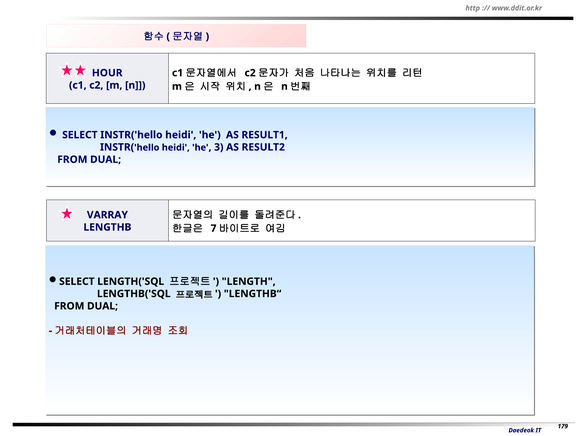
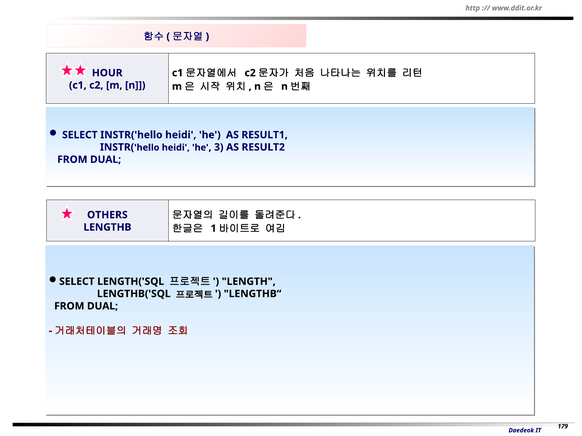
VARRAY: VARRAY -> OTHERS (107, 215)
7: 7 -> 1 (214, 229)
